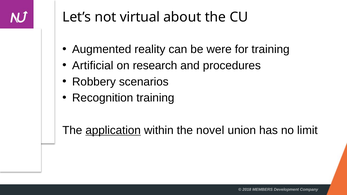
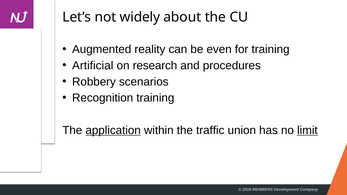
virtual: virtual -> widely (140, 17)
were: were -> even (219, 49)
novel: novel -> traffic (210, 130)
limit underline: none -> present (307, 130)
